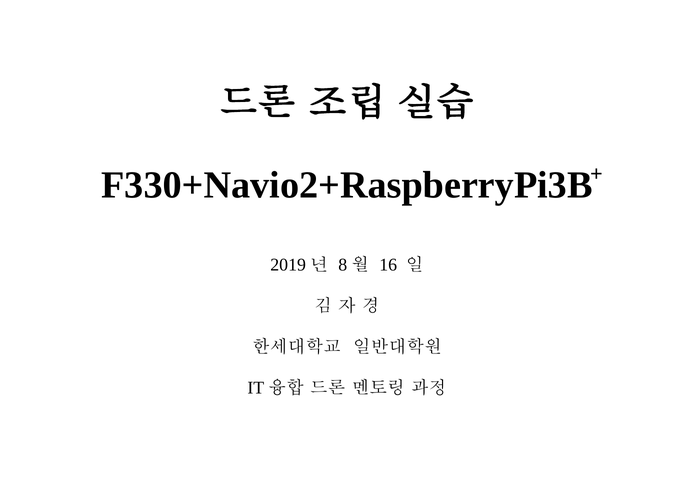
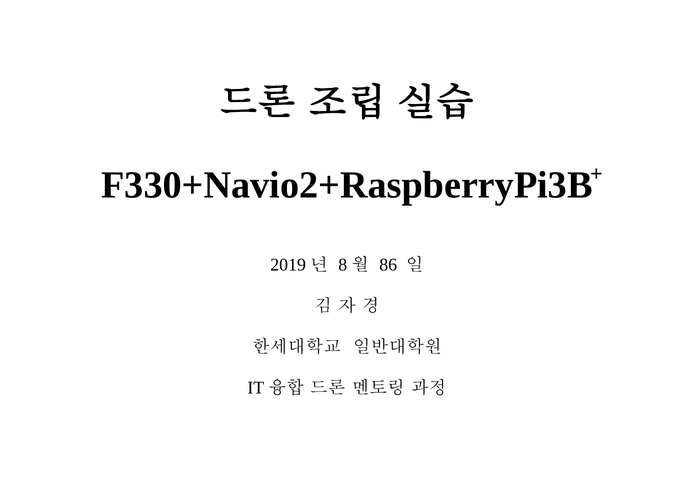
16: 16 -> 86 (388, 265)
